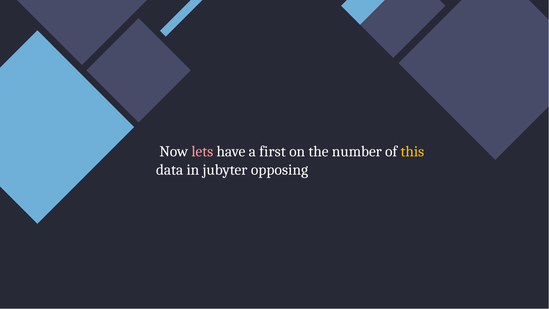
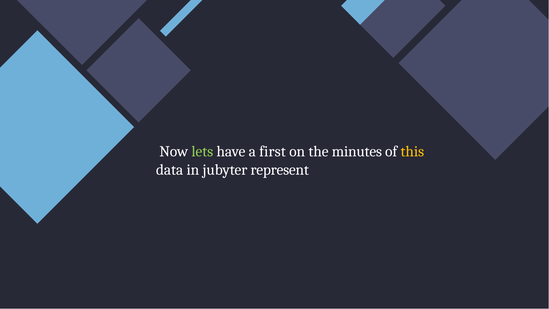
lets colour: pink -> light green (202, 152)
number: number -> minutes (357, 152)
opposing: opposing -> represent (280, 170)
